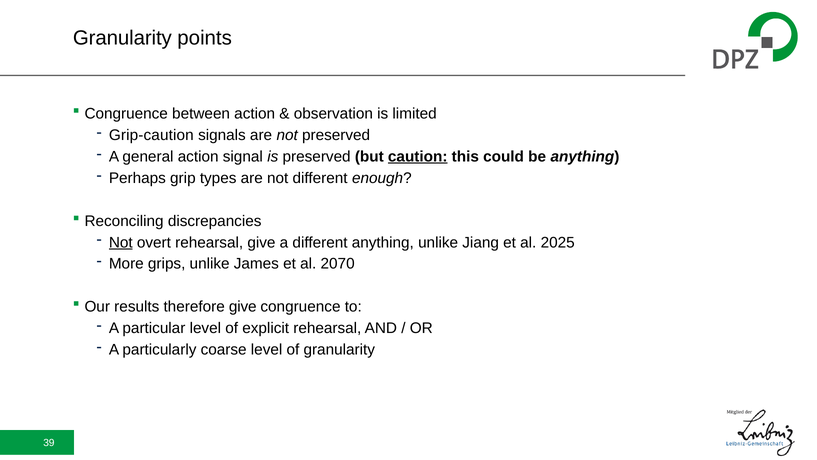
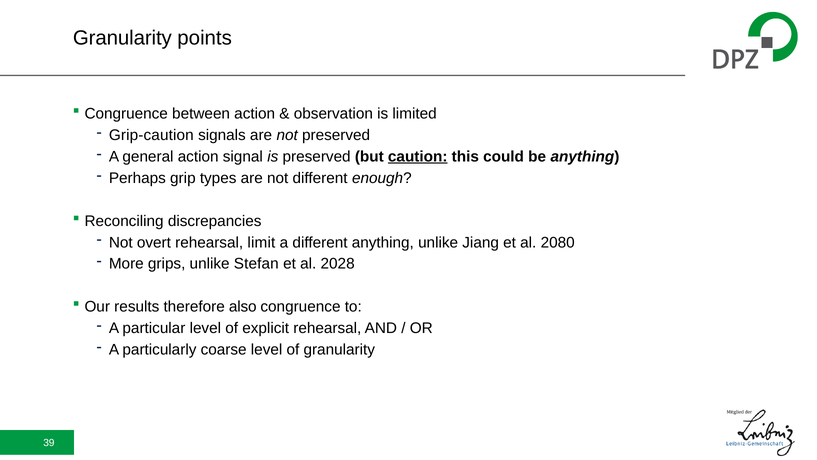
Not underline: present -> none (121, 242)
rehearsal give: give -> limit (261, 242)
2025: 2025 -> 2080 (558, 242)
James: James -> Stefan (256, 264)
2070: 2070 -> 2028 (338, 264)
therefore give: give -> also (243, 307)
